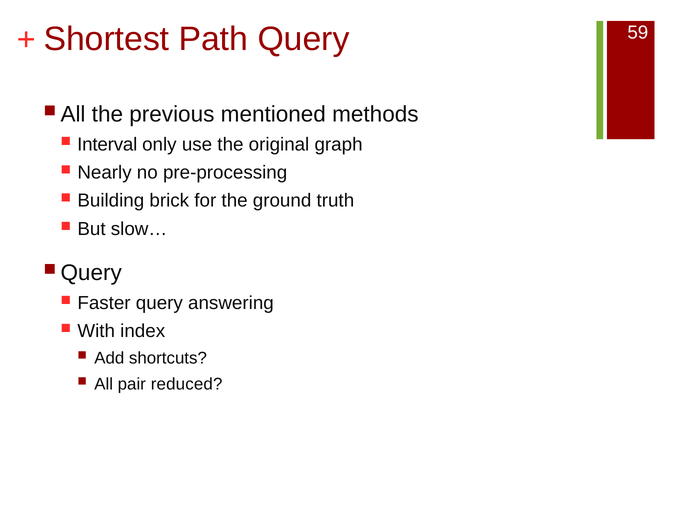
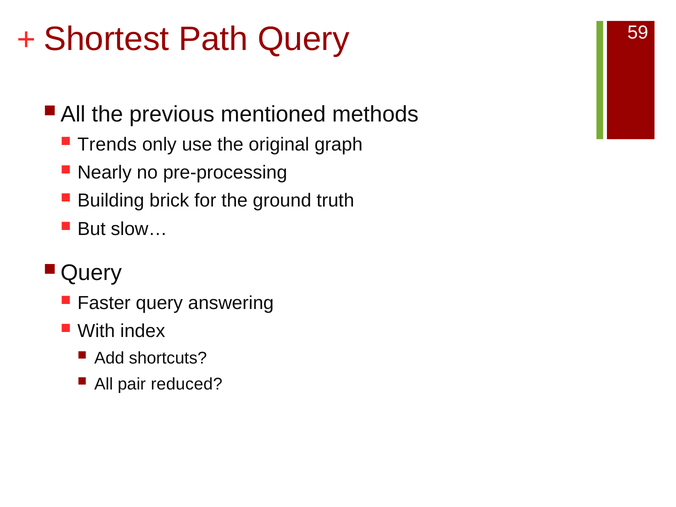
Interval: Interval -> Trends (107, 144)
